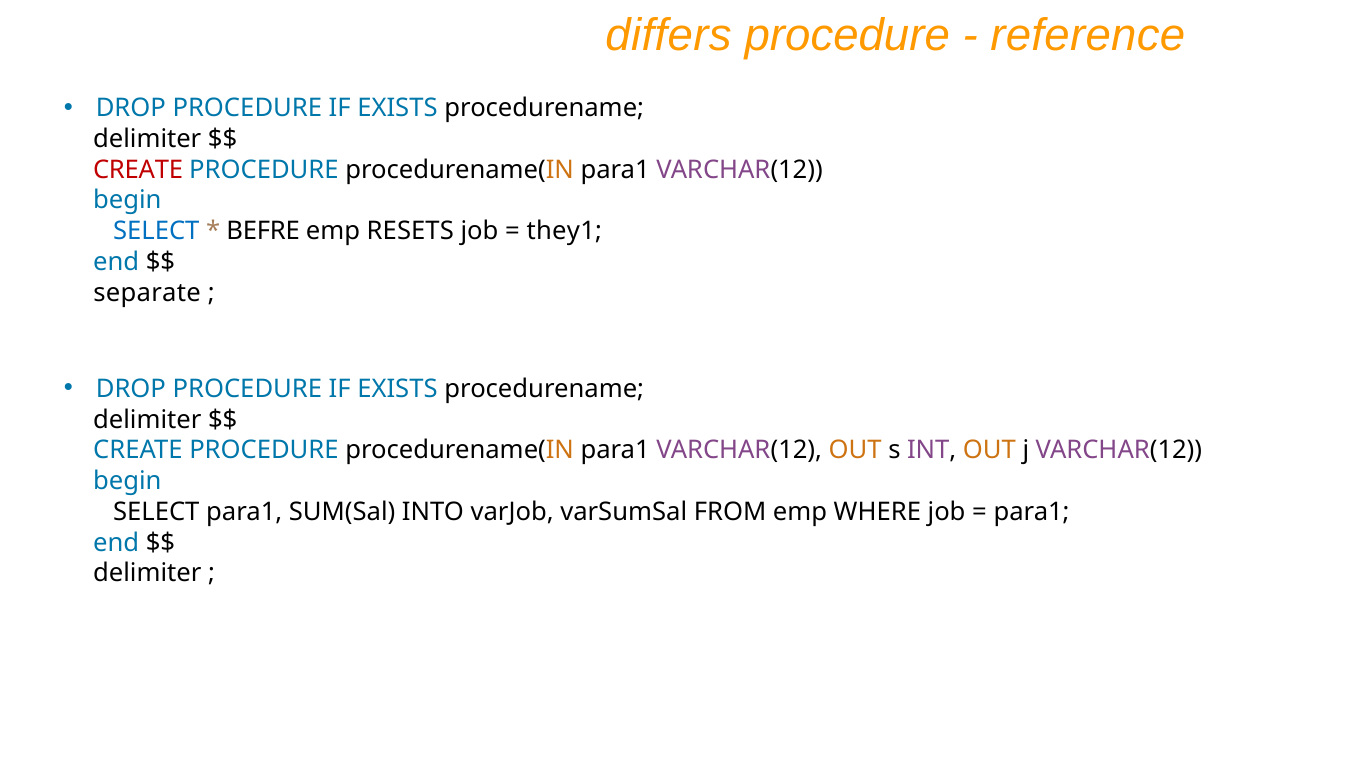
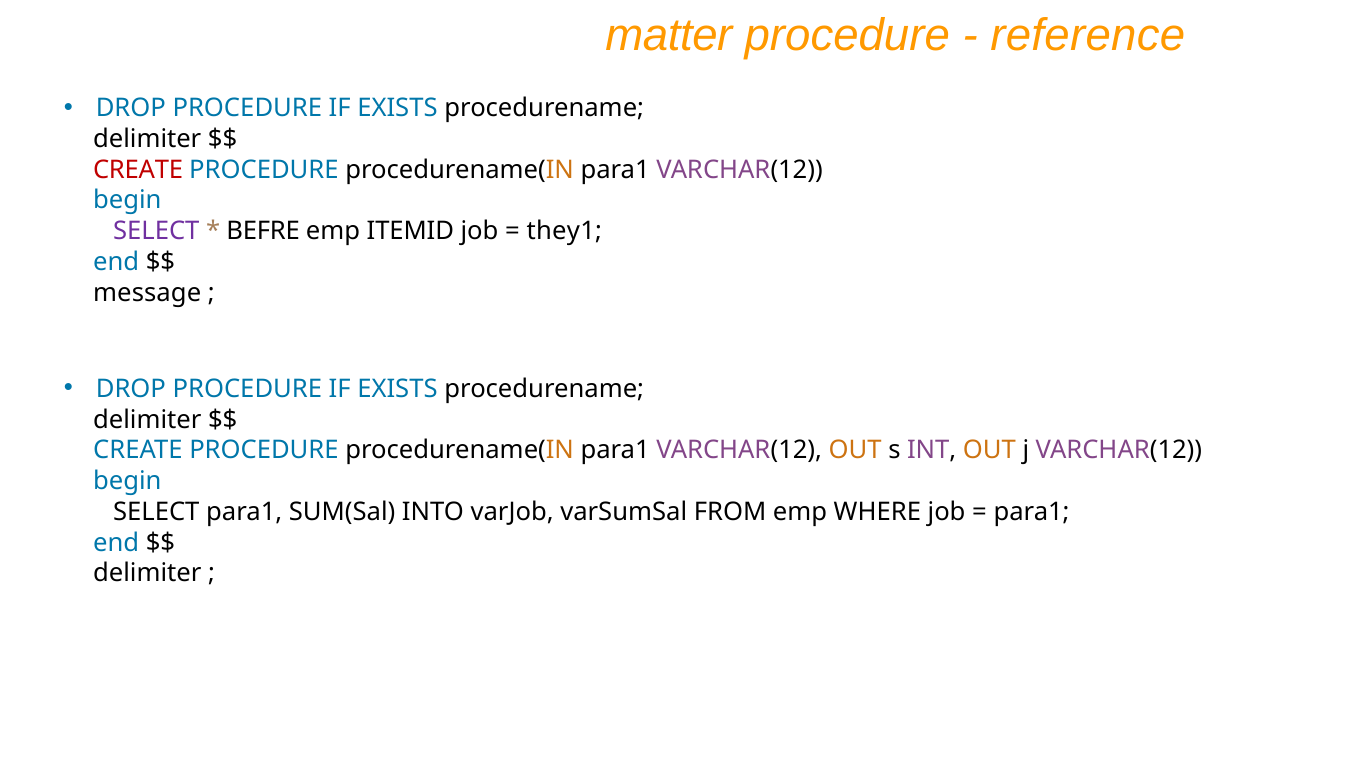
differs: differs -> matter (669, 36)
SELECT colour: blue -> purple (156, 231)
RESETS: RESETS -> ITEMID (410, 231)
separate: separate -> message (147, 293)
